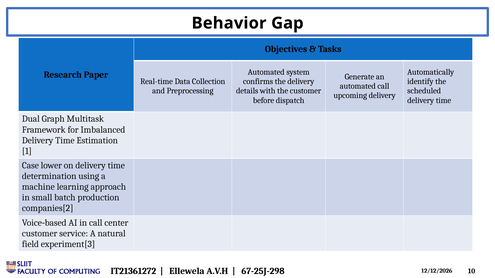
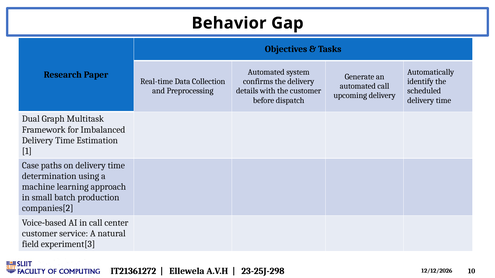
lower: lower -> paths (51, 166)
67-25J-298: 67-25J-298 -> 23-25J-298 (263, 272)
